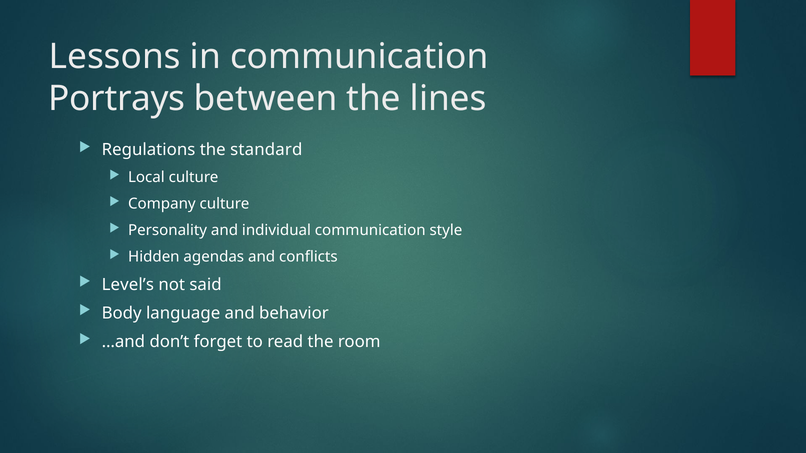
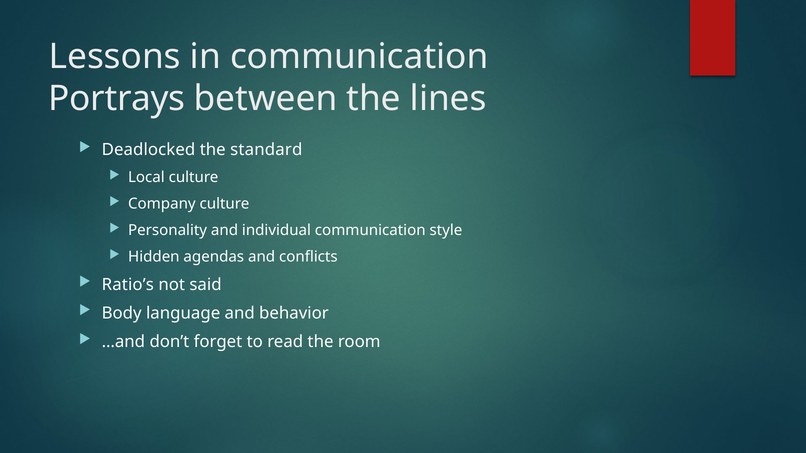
Regulations: Regulations -> Deadlocked (148, 150)
Level’s: Level’s -> Ratio’s (128, 285)
